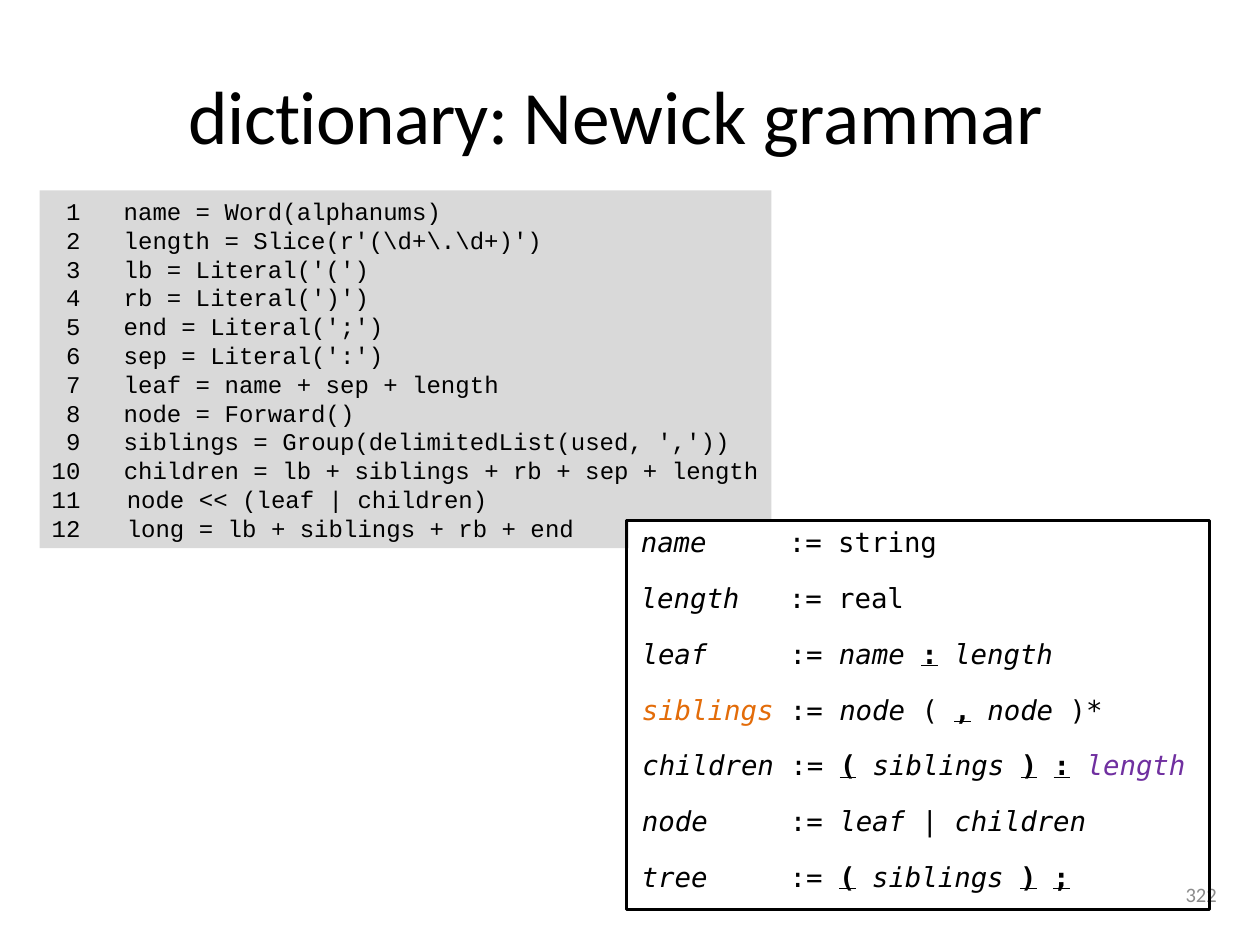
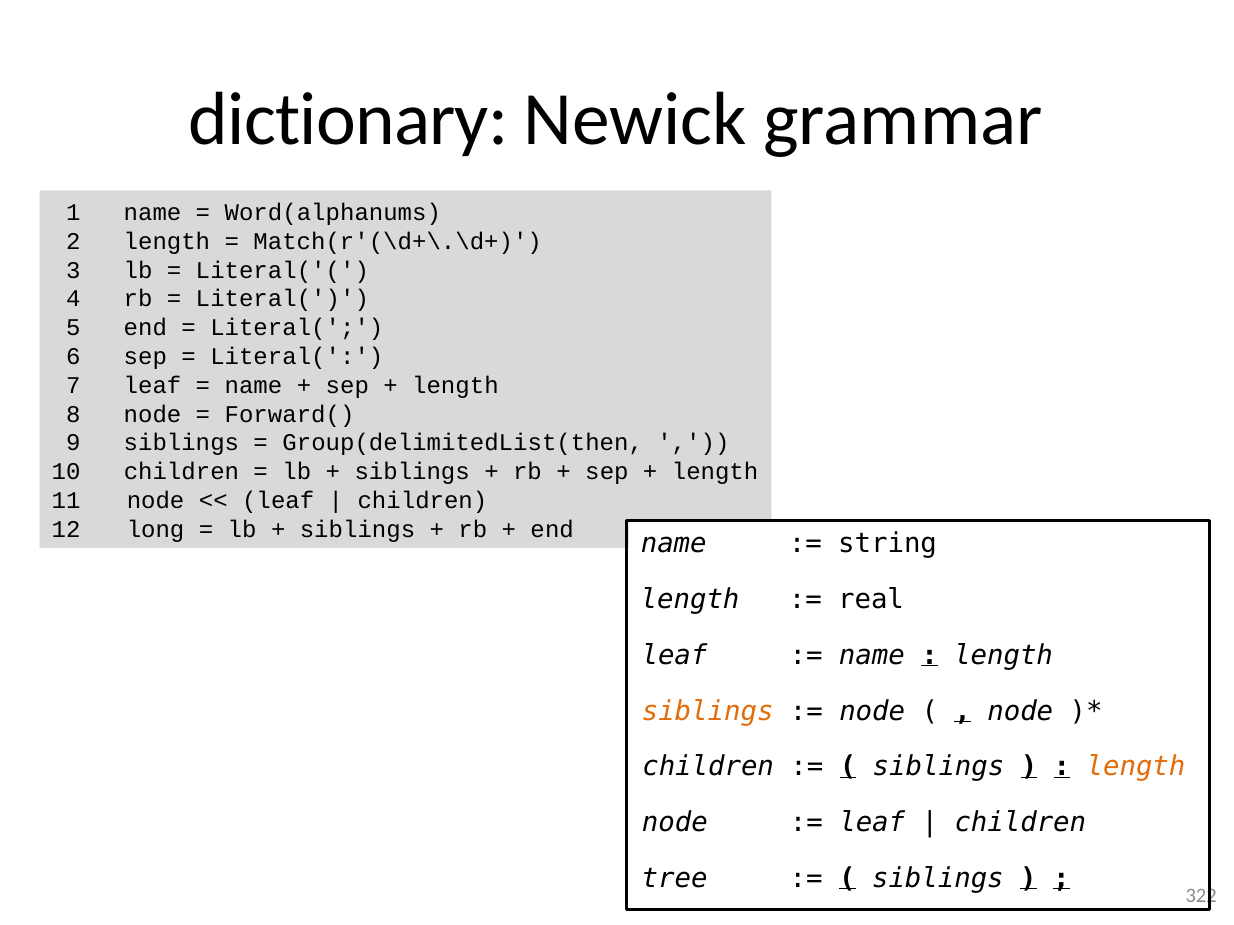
Slice(r'(\d+\.\d+: Slice(r'(\d+\.\d+ -> Match(r'(\d+\.\d+ (398, 242)
Group(delimitedList(used: Group(delimitedList(used -> Group(delimitedList(then (463, 443)
length colour: purple -> orange (1136, 767)
